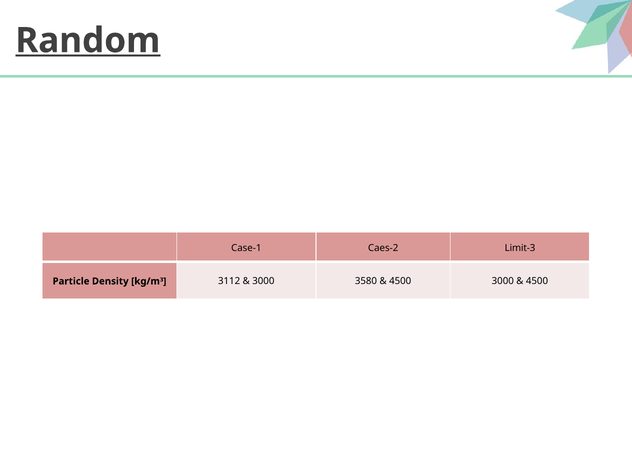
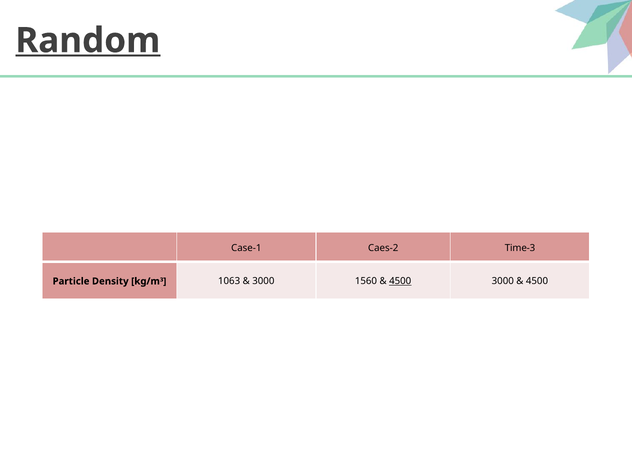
Limit-3: Limit-3 -> Time-3 (520, 248)
3112: 3112 -> 1063 (229, 281)
3580: 3580 -> 1560 (366, 281)
4500 underline: none -> present (400, 281)
